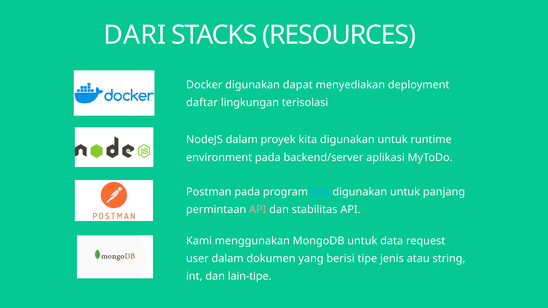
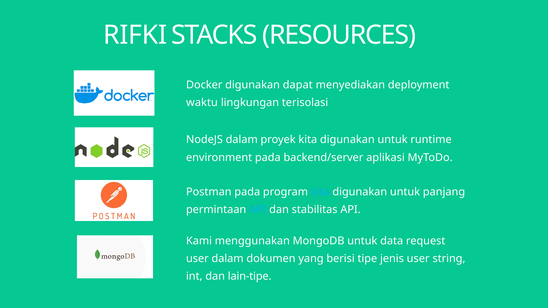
DARI: DARI -> RIFKI (135, 35)
daftar: daftar -> waktu (202, 103)
API colour: pink -> light blue (258, 210)
jenis atau: atau -> user (418, 259)
